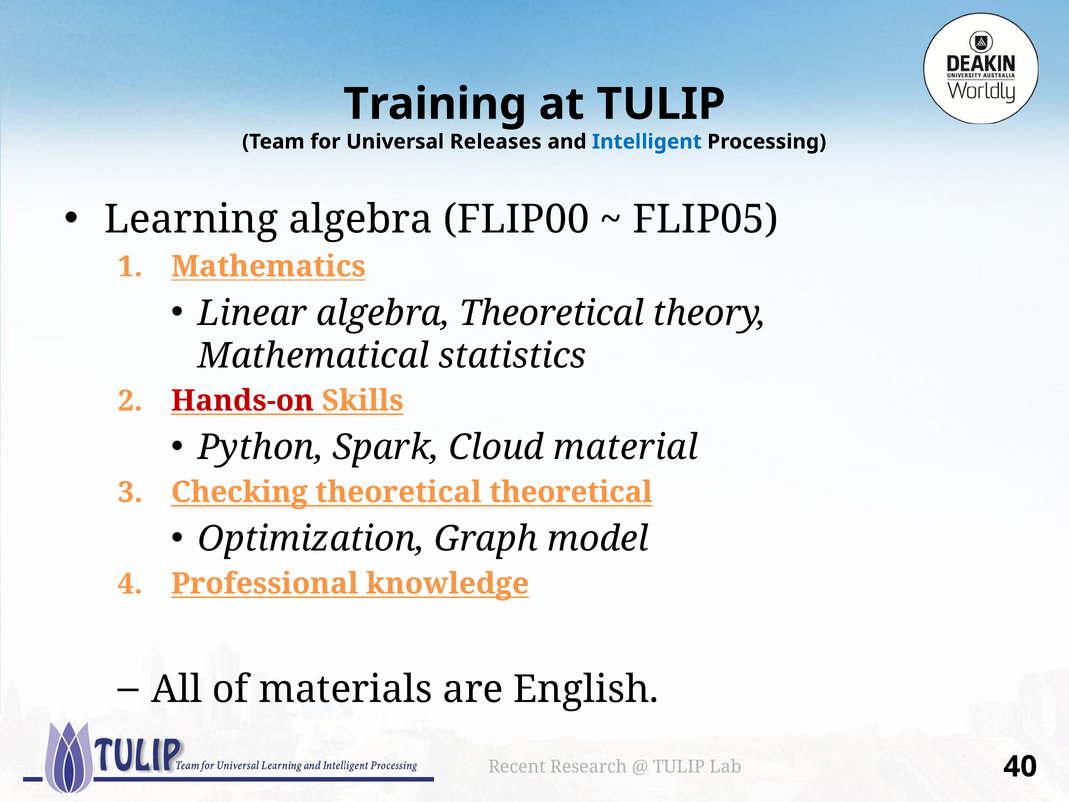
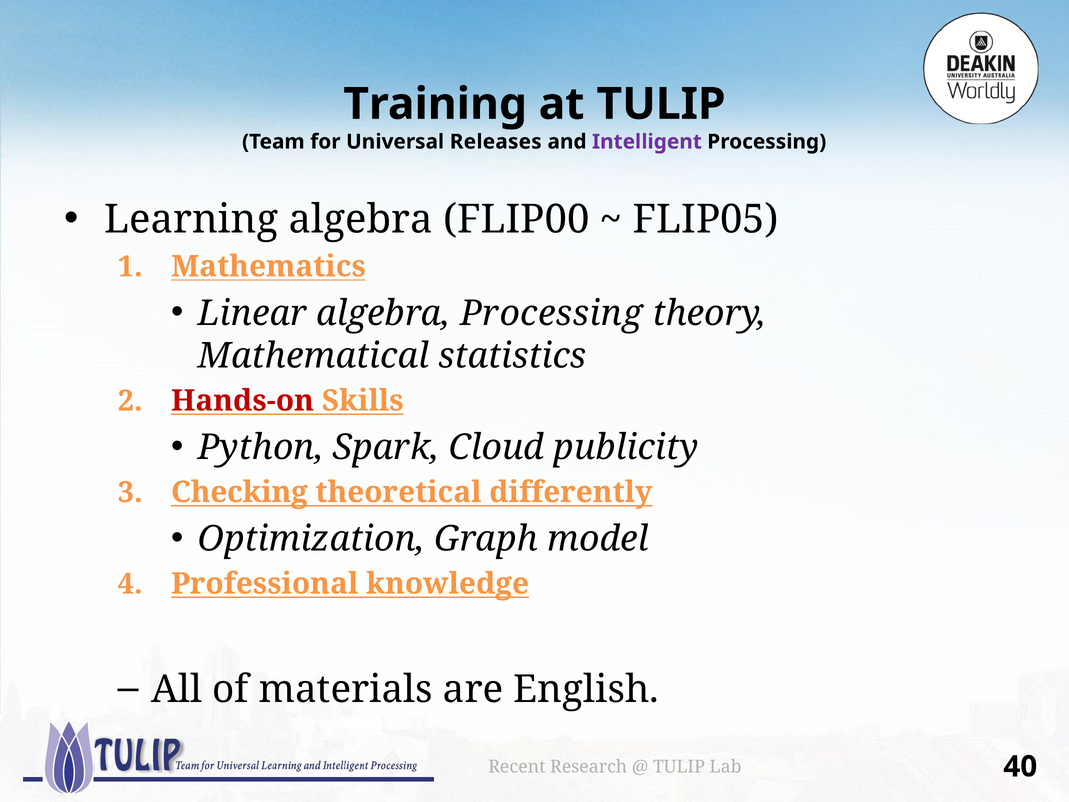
Intelligent colour: blue -> purple (647, 142)
algebra Theoretical: Theoretical -> Processing (551, 313)
material: material -> publicity (626, 447)
theoretical theoretical: theoretical -> differently (571, 492)
